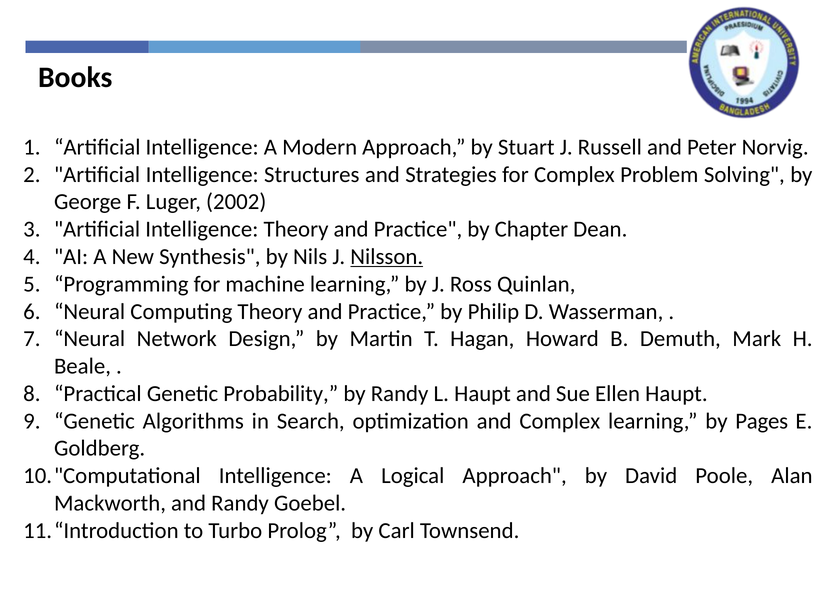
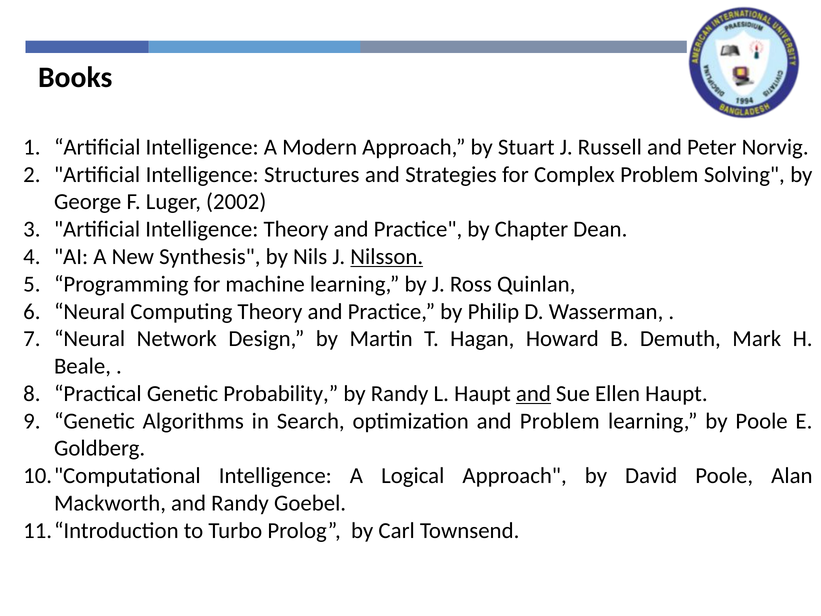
and underline: none -> present (533, 393)
and Complex: Complex -> Problem (560, 421)
by Pages: Pages -> Poole (762, 421)
